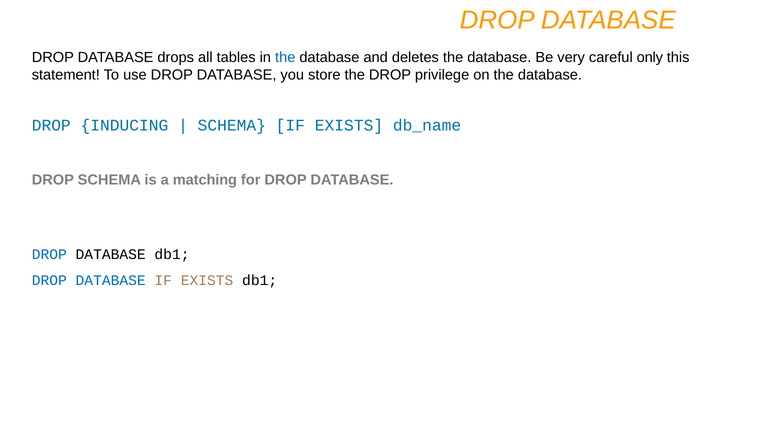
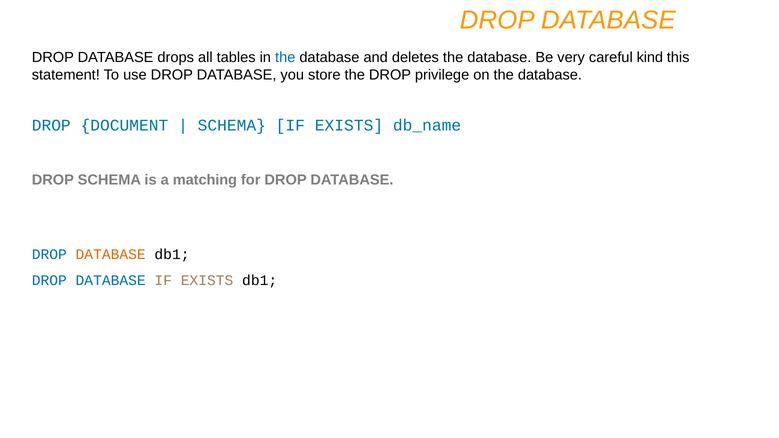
only: only -> kind (650, 58)
INDUCING: INDUCING -> DOCUMENT (124, 125)
DATABASE colour: black -> orange (111, 254)
